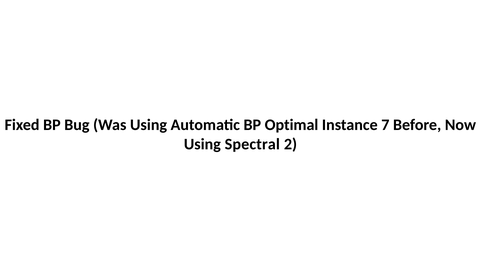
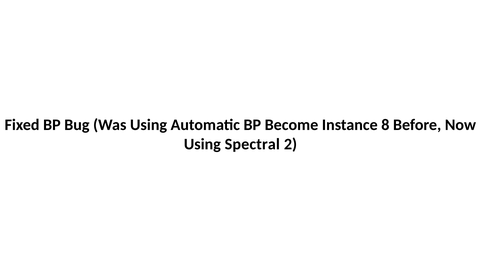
Optimal: Optimal -> Become (291, 125)
7: 7 -> 8 (385, 125)
